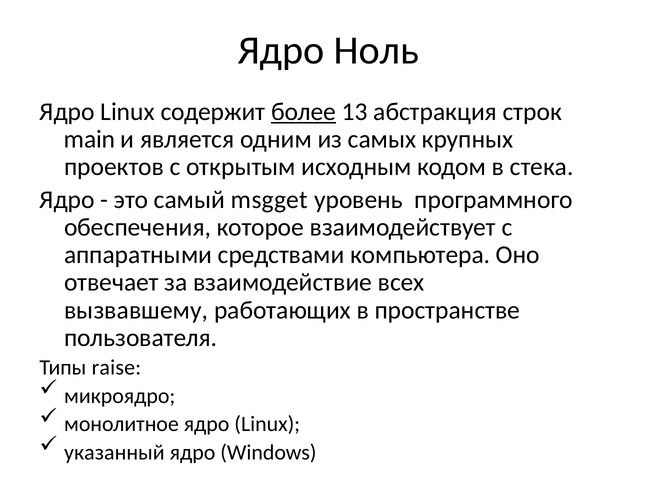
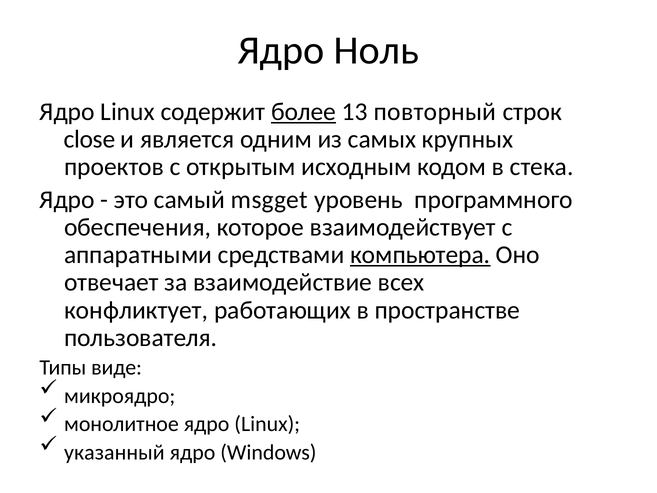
абстракция: абстракция -> повторный (435, 112)
main: main -> close (90, 139)
компьютера underline: none -> present (420, 255)
вызвавшему: вызвавшему -> конфликтует (136, 310)
raise: raise -> виде (117, 367)
